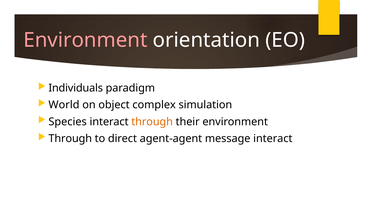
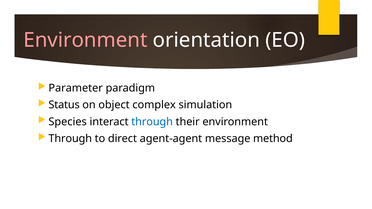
Individuals: Individuals -> Parameter (76, 88)
World: World -> Status (64, 105)
through colour: orange -> blue (152, 122)
message interact: interact -> method (273, 139)
